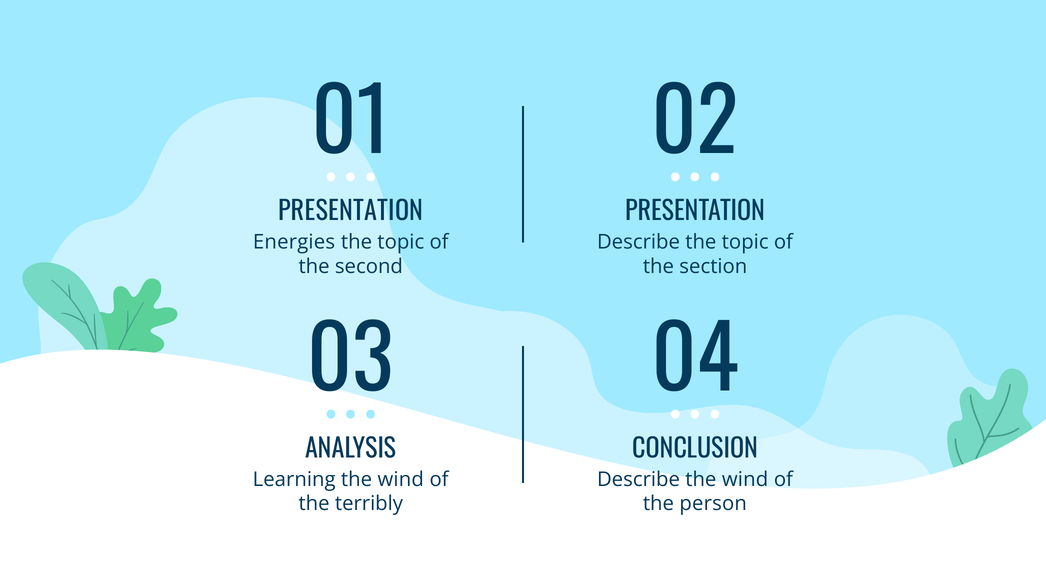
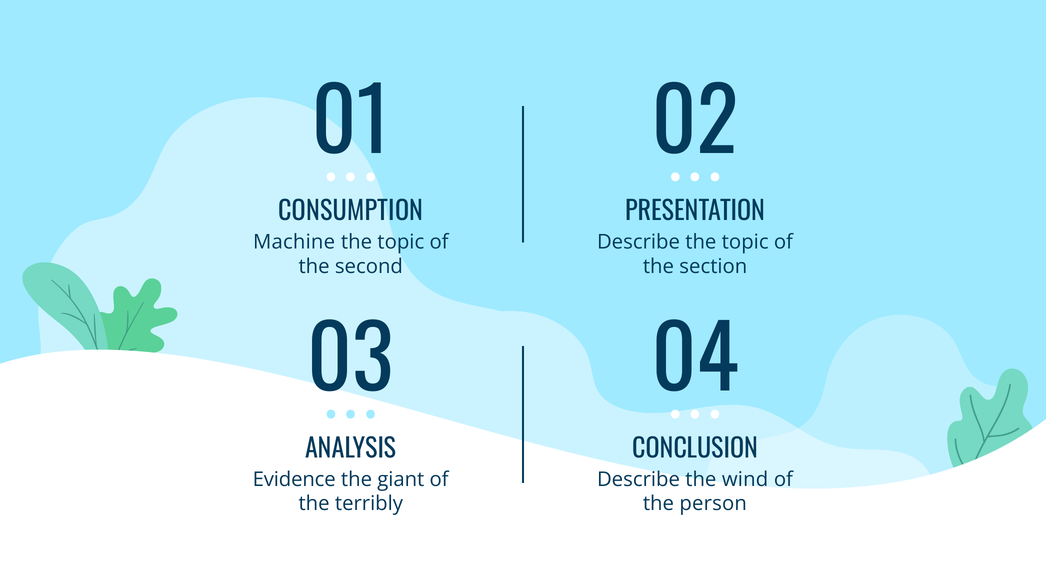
PRESENTATION: PRESENTATION -> CONSUMPTION (351, 212)
Energies: Energies -> Machine (294, 242)
Learning: Learning -> Evidence (294, 480)
wind: wind -> giant (401, 480)
